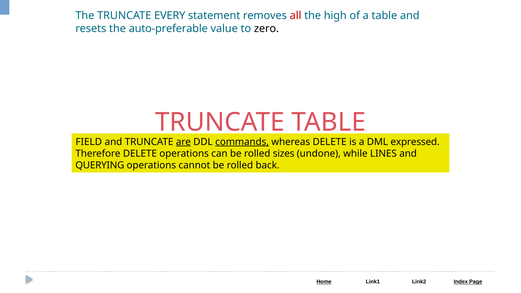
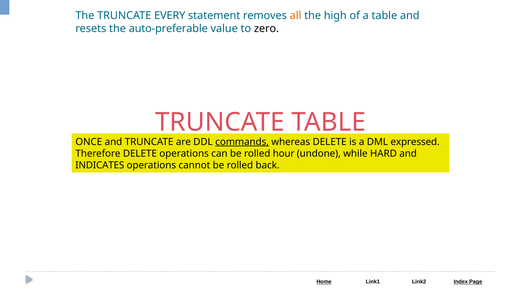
all colour: red -> orange (296, 16)
FIELD: FIELD -> ONCE (89, 142)
are underline: present -> none (183, 142)
sizes: sizes -> hour (284, 154)
LINES: LINES -> HARD (383, 154)
QUERYING: QUERYING -> INDICATES (100, 165)
